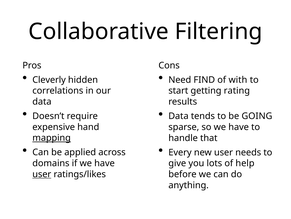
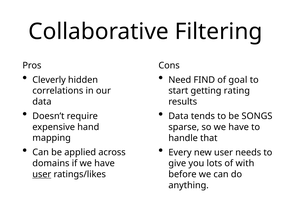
with: with -> goal (238, 80)
GOING: GOING -> SONGS (257, 116)
mapping underline: present -> none (52, 138)
help: help -> with (245, 163)
